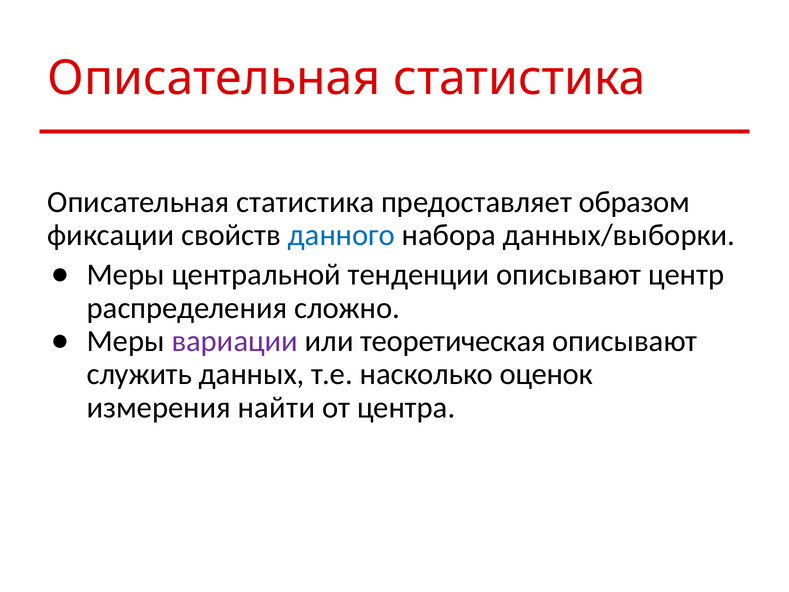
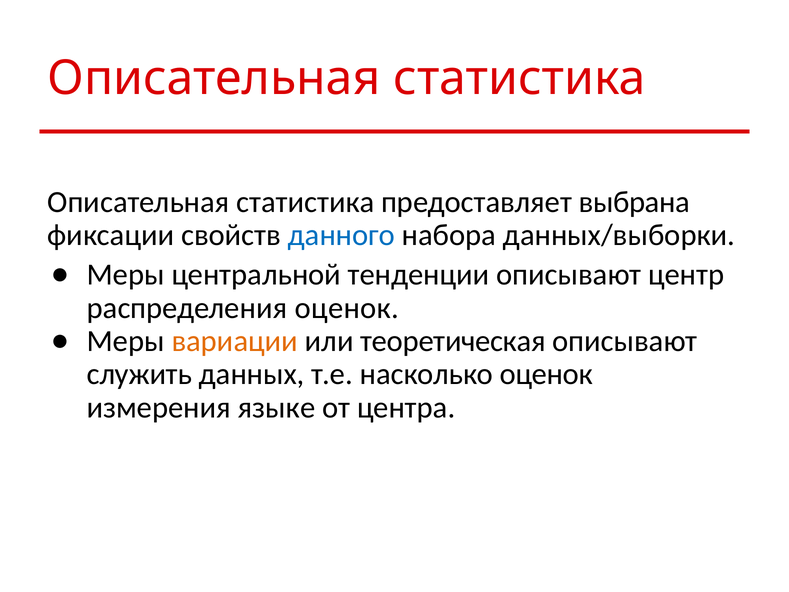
образом: образом -> выбрана (634, 202)
распределения сложно: сложно -> оценок (347, 308)
вариации colour: purple -> orange (235, 341)
найти: найти -> языке (277, 407)
